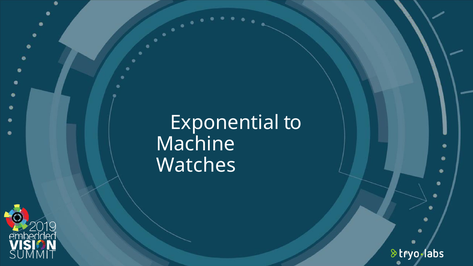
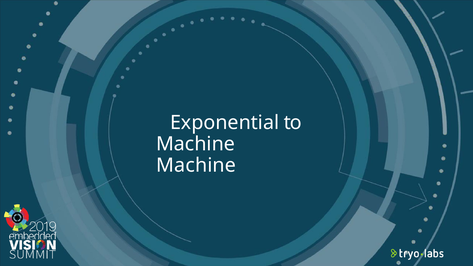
Watches: Watches -> Machine (196, 165)
